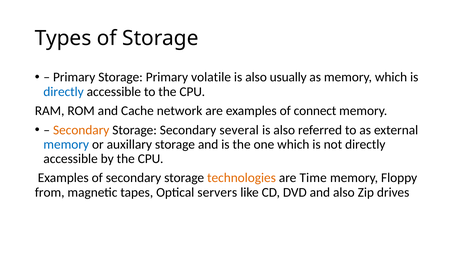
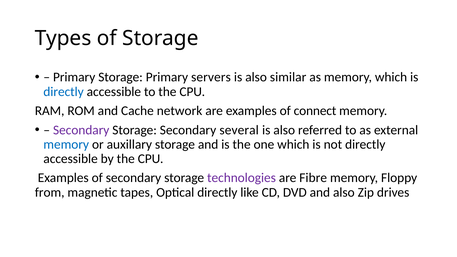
volatile: volatile -> servers (211, 77)
usually: usually -> similar (288, 77)
Secondary colour: orange -> purple (81, 130)
technologies colour: orange -> purple (242, 178)
Time: Time -> Fibre (313, 178)
Optical servers: servers -> directly (217, 192)
